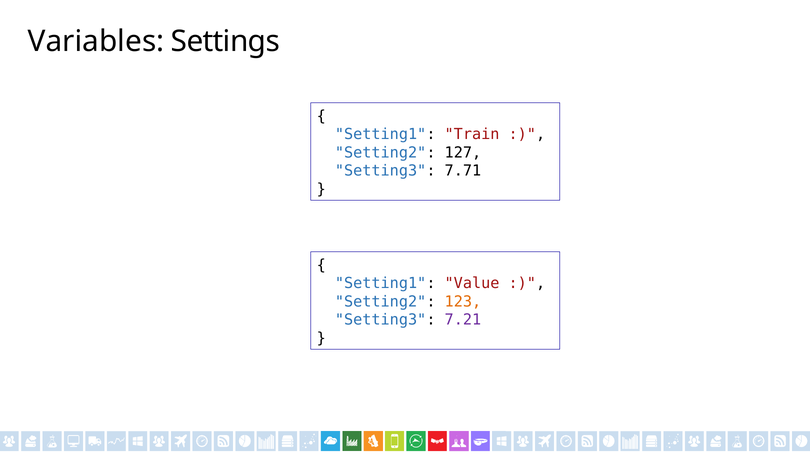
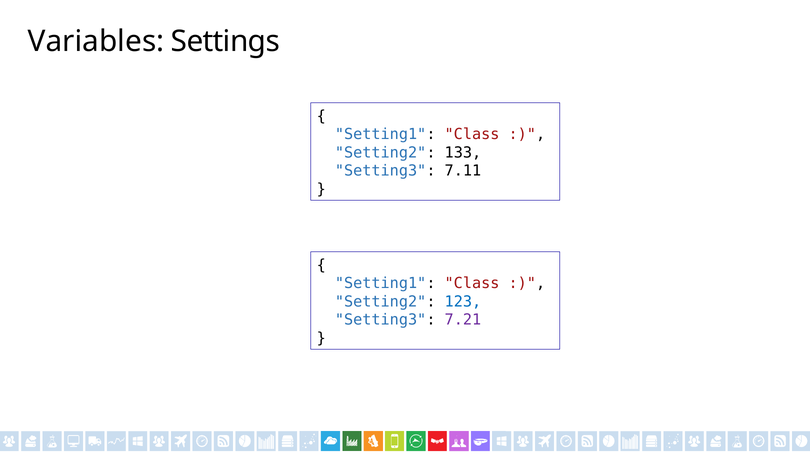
Train: Train -> Class (472, 134)
127: 127 -> 133 (463, 152)
7.71: 7.71 -> 7.11 (463, 171)
Value: Value -> Class (472, 283)
123 colour: orange -> blue (463, 301)
